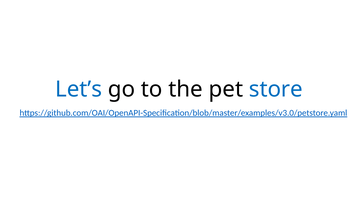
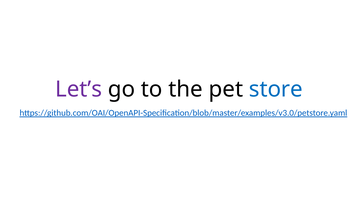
Let’s colour: blue -> purple (79, 89)
